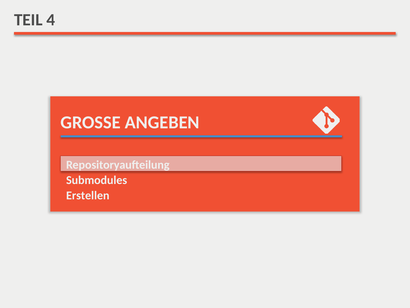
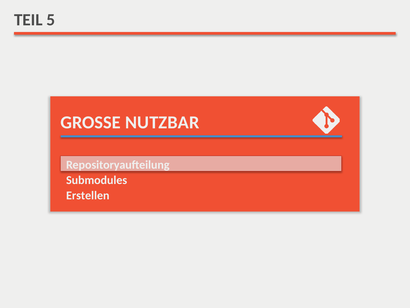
4: 4 -> 5 (51, 20)
ANGEBEN: ANGEBEN -> NUTZBAR (162, 122)
